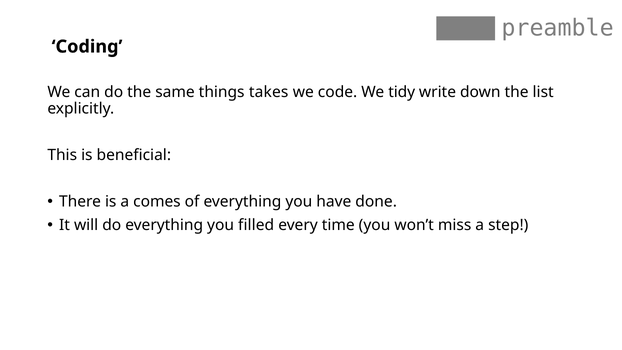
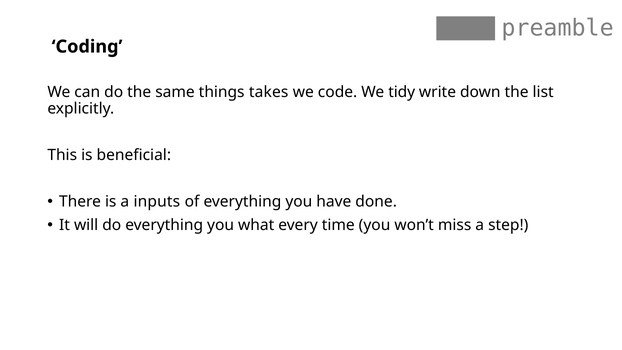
comes: comes -> inputs (157, 202)
filled: filled -> what (256, 225)
